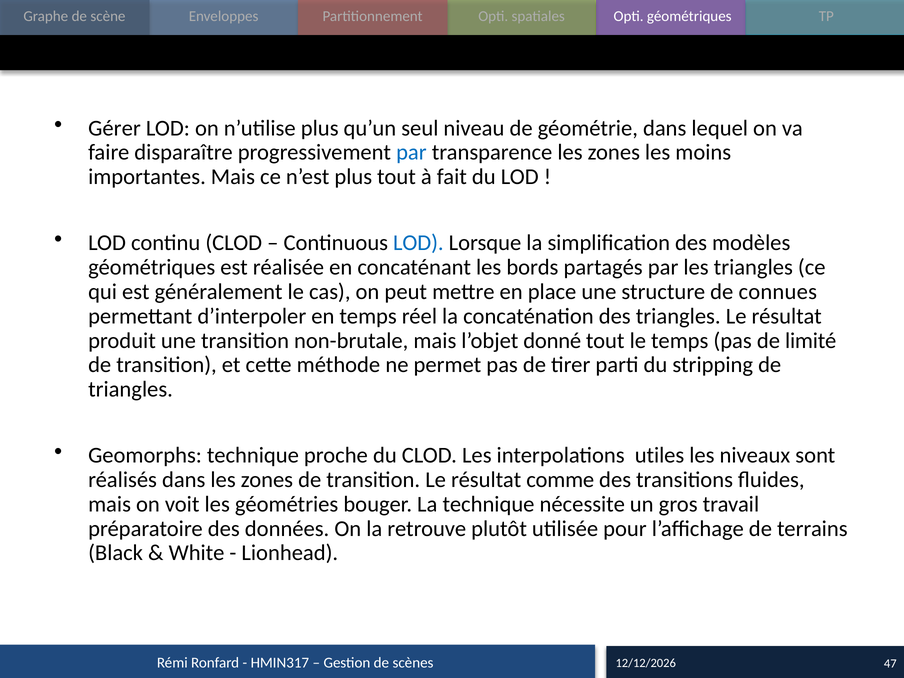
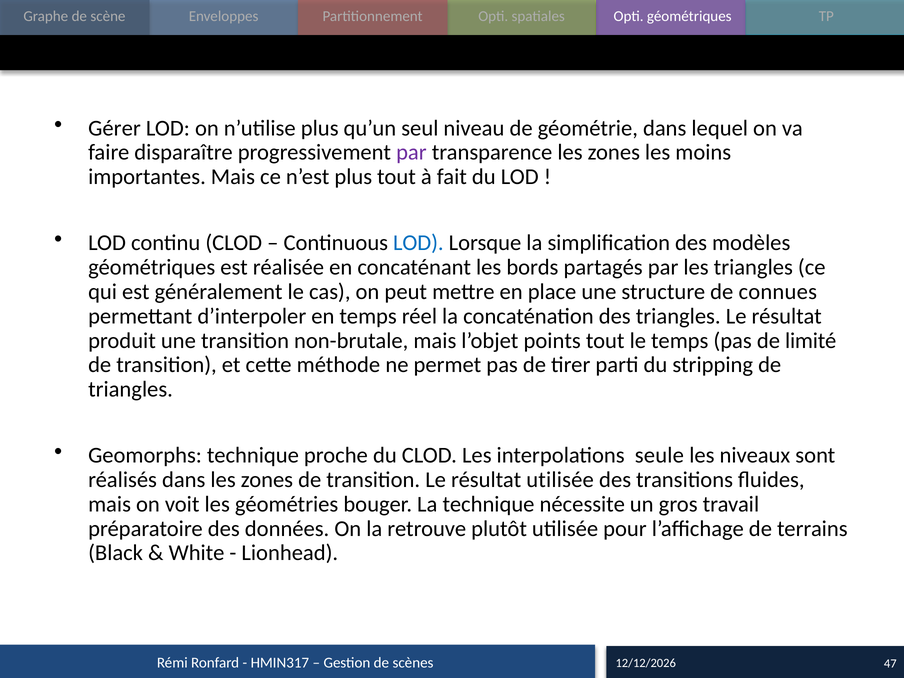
par colour: blue -> purple (411, 152)
donné: donné -> points (552, 341)
utiles: utiles -> seule (659, 455)
résultat comme: comme -> utilisée (560, 480)
